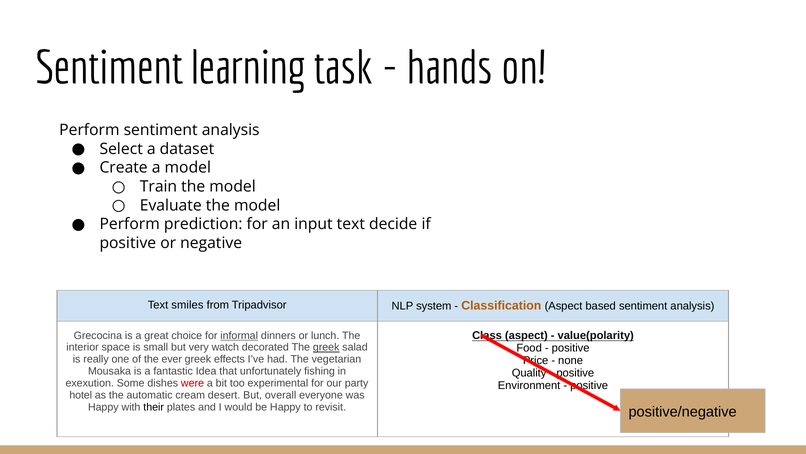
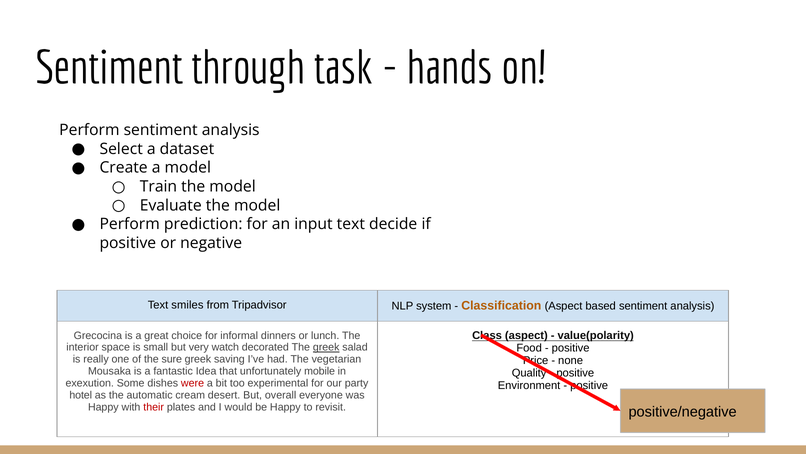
learning: learning -> through (249, 68)
informal underline: present -> none (239, 335)
ever: ever -> sure (172, 359)
effects: effects -> saving (229, 359)
fishing: fishing -> mobile (320, 371)
their colour: black -> red (154, 407)
